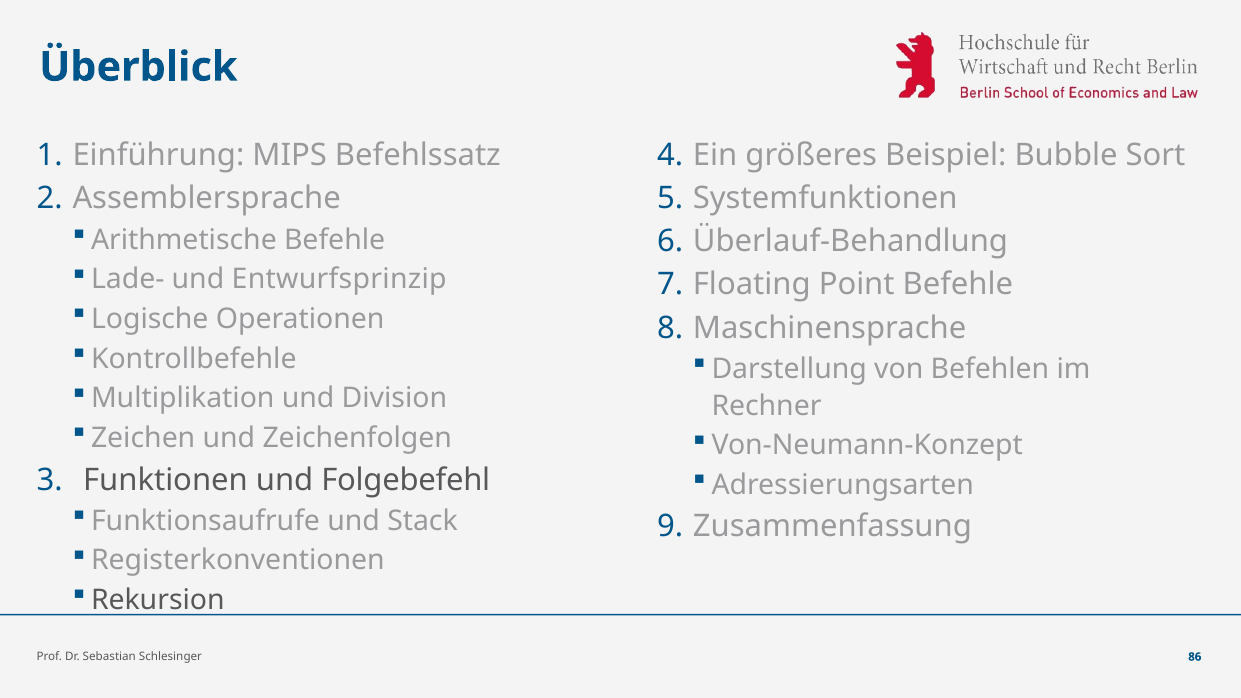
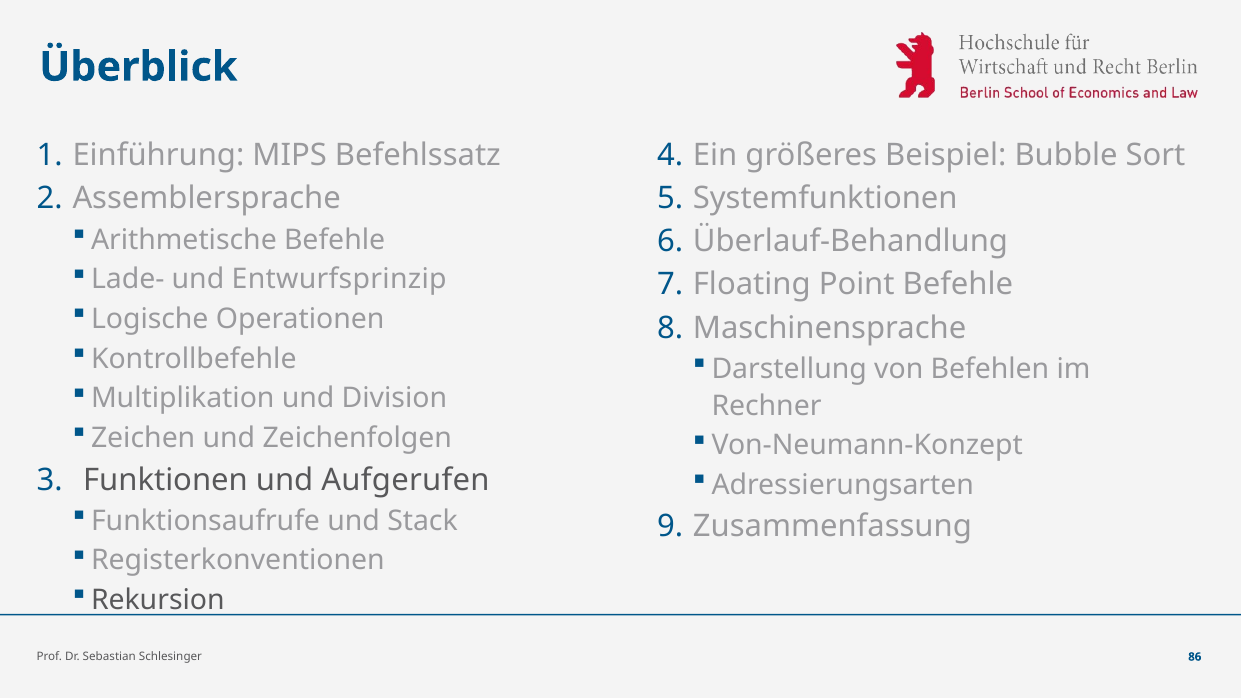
Folgebefehl: Folgebefehl -> Aufgerufen (405, 480)
